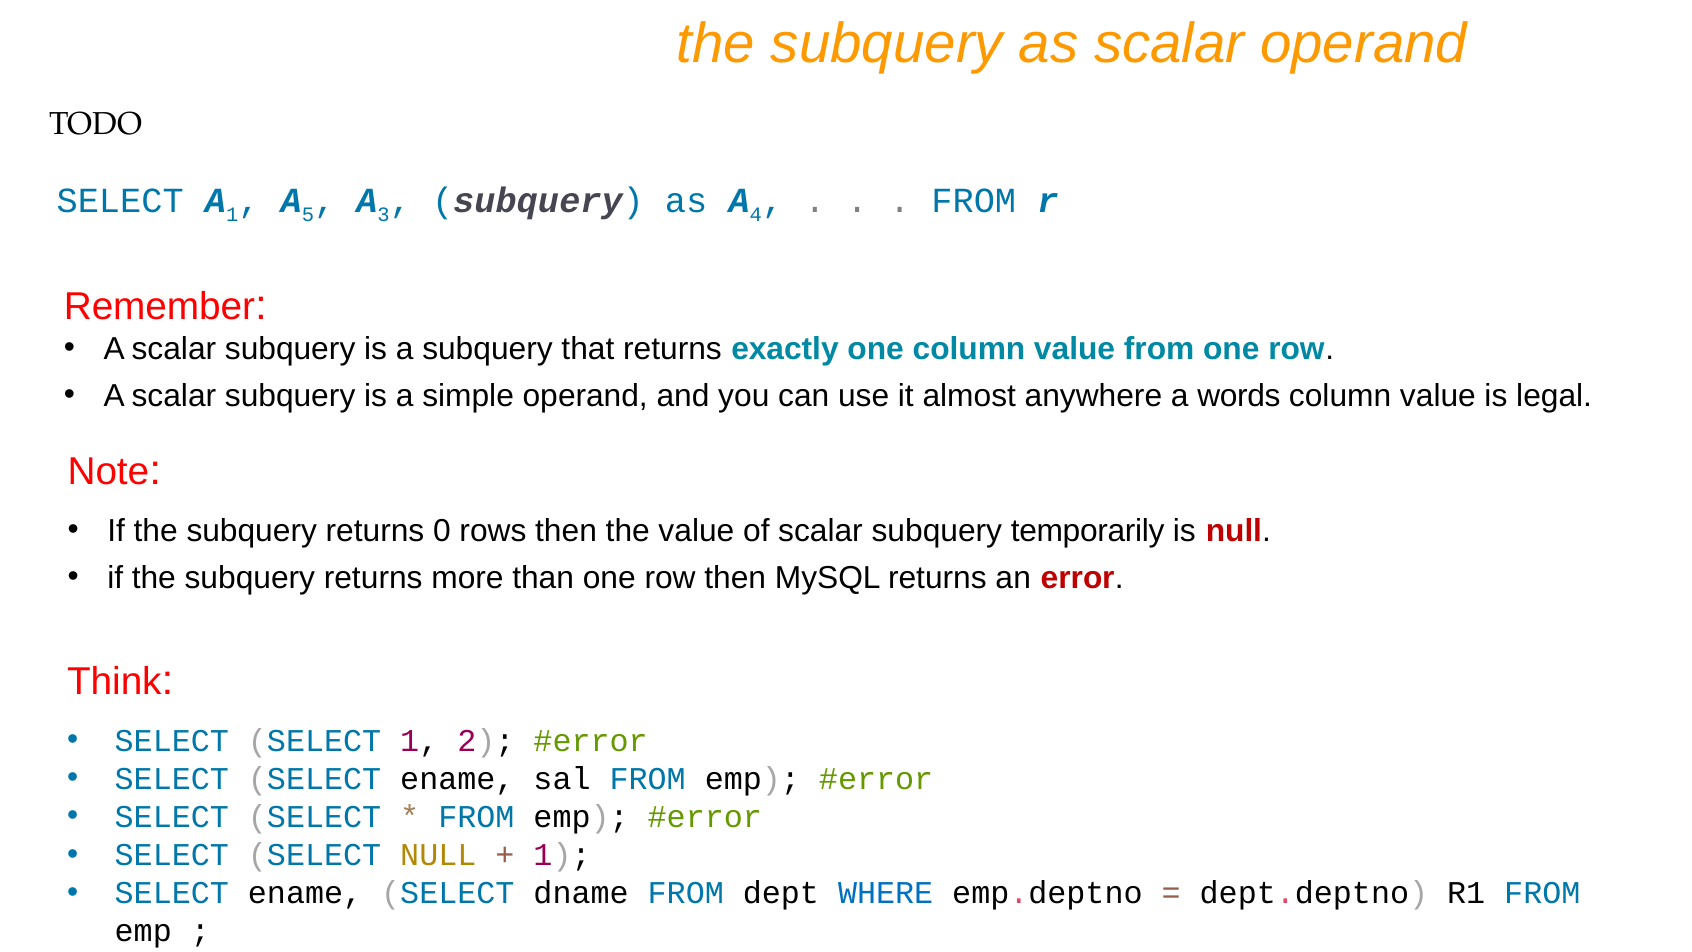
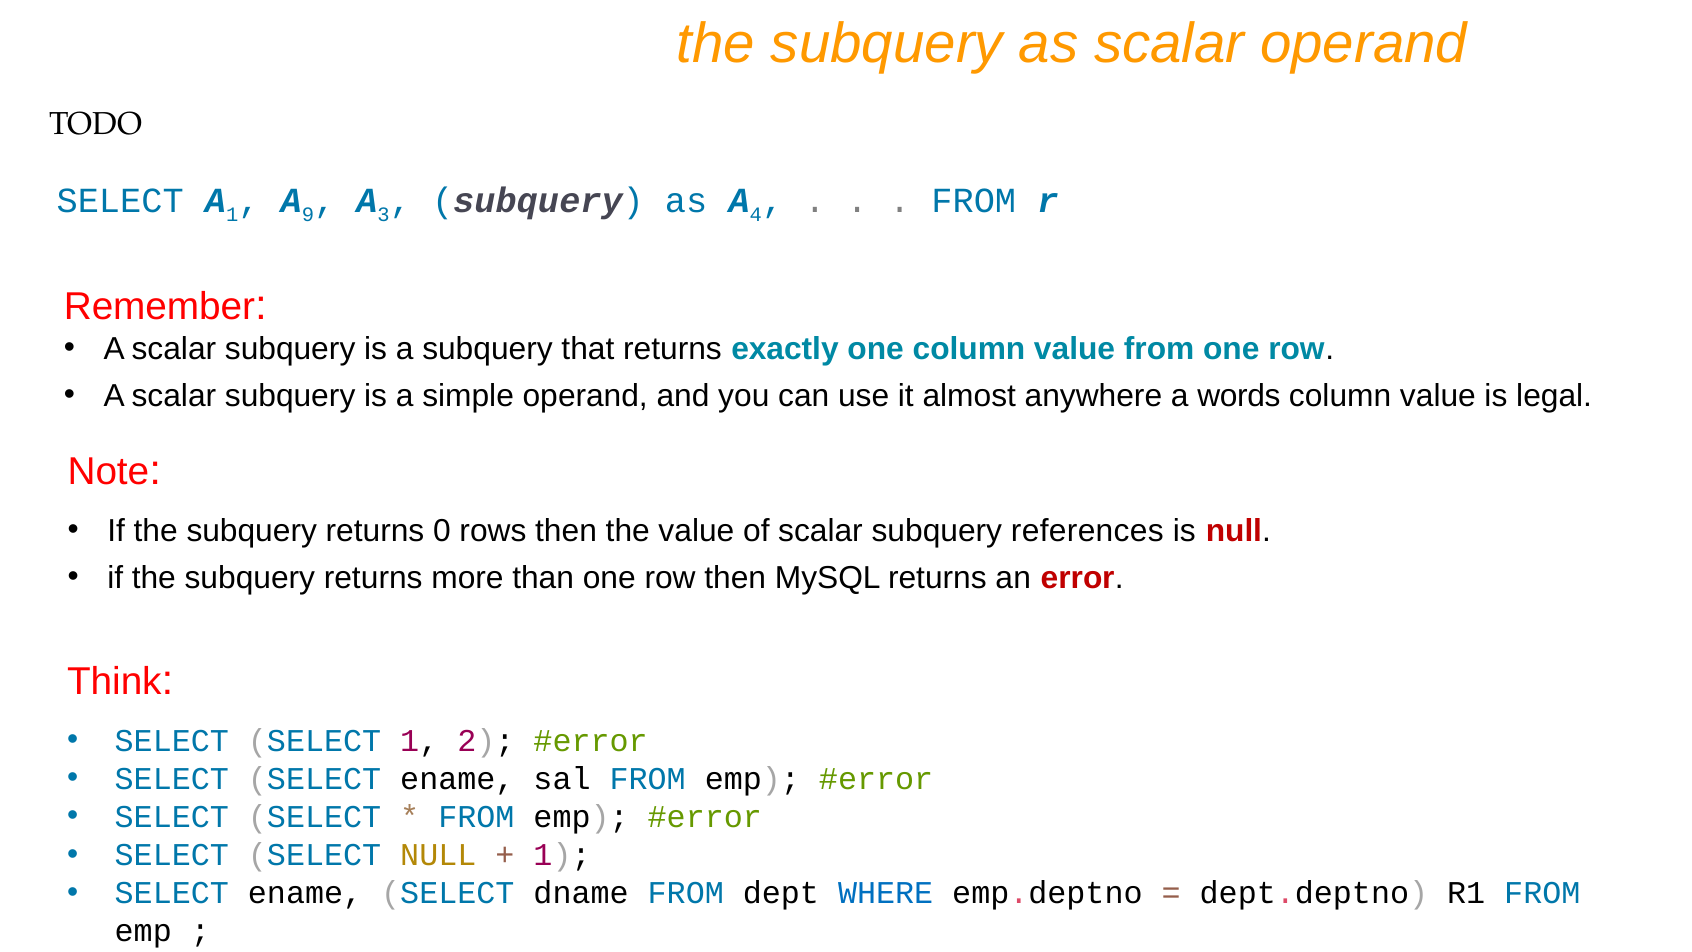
5: 5 -> 9 (308, 214)
temporarily: temporarily -> references (1087, 531)
